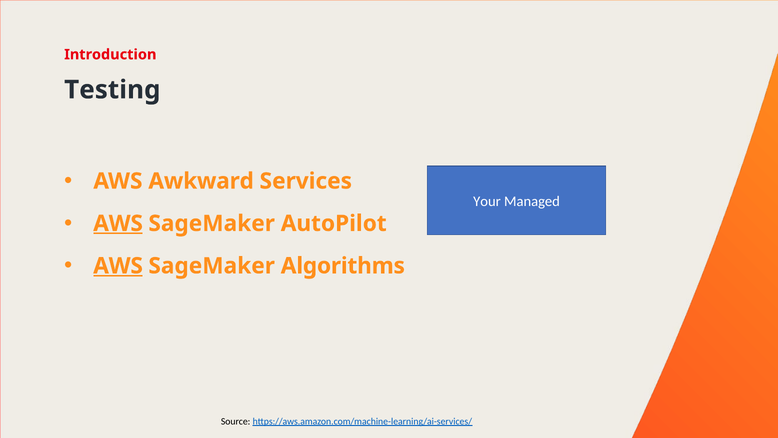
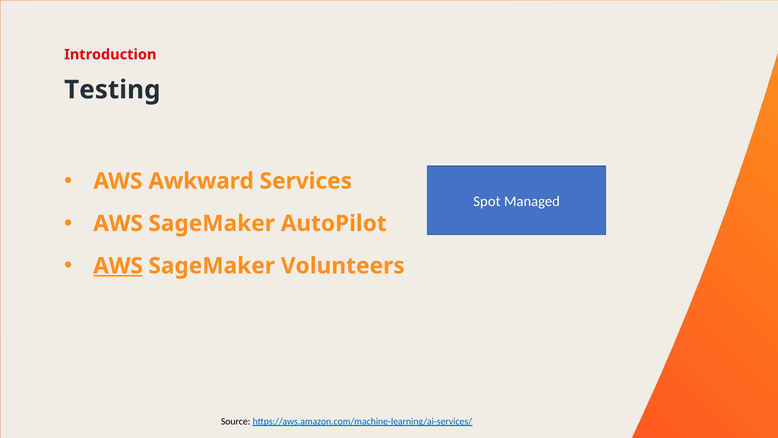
Your: Your -> Spot (487, 201)
AWS underline: present -> none (118, 223)
Algorithms: Algorithms -> Volunteers (343, 266)
